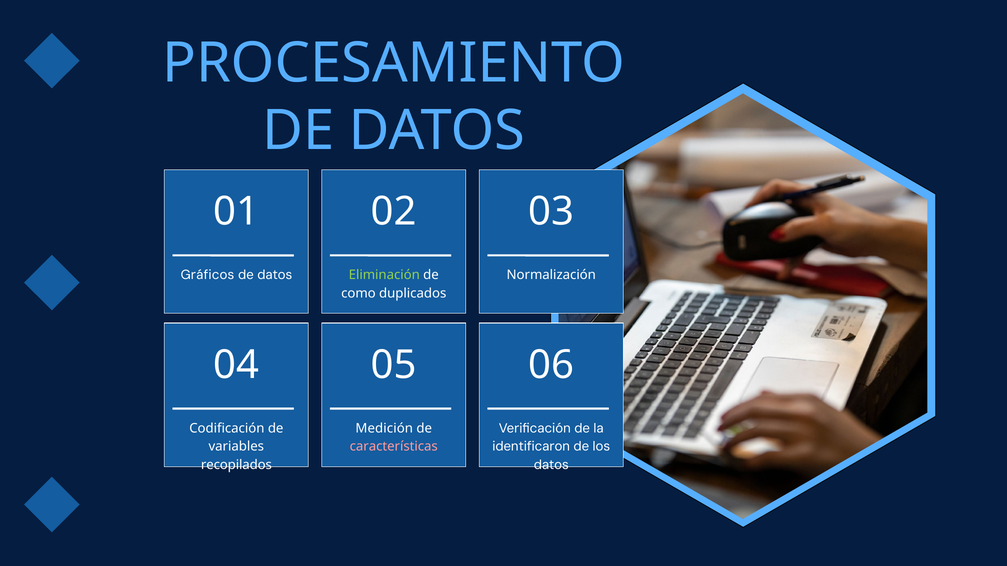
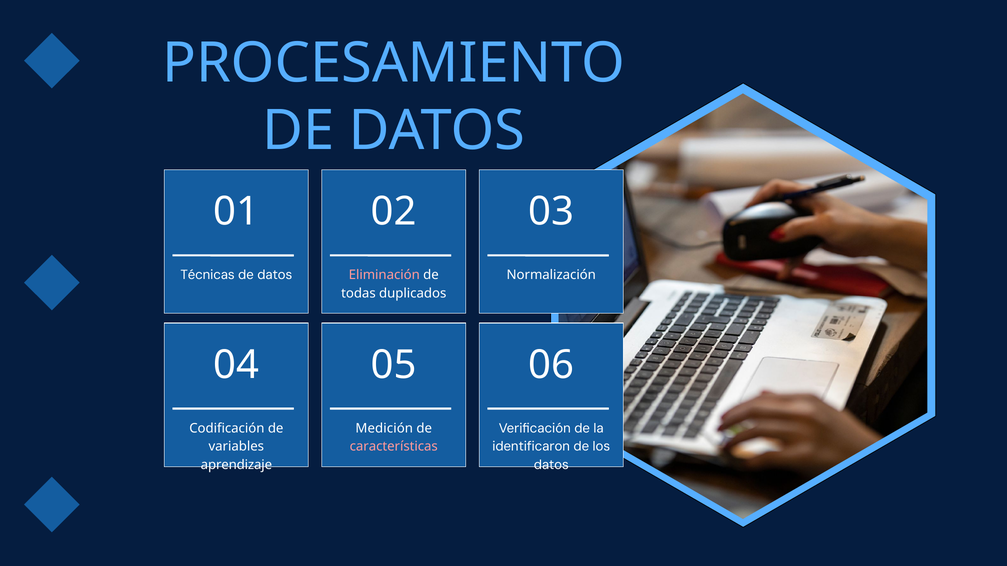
Gráficos: Gráficos -> Técnicas (208, 275)
Eliminación colour: light green -> pink (384, 275)
como: como -> todas (358, 293)
recopilados: recopilados -> aprendizaje (236, 465)
